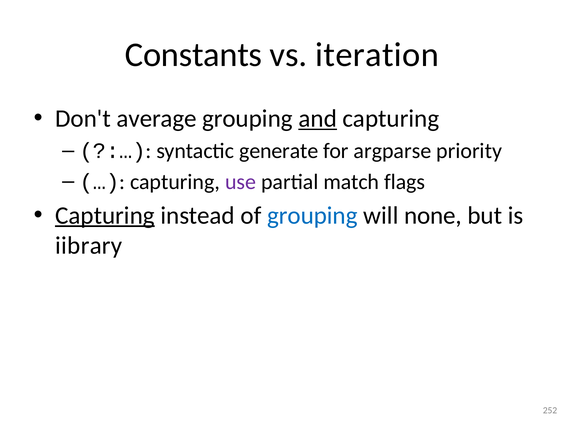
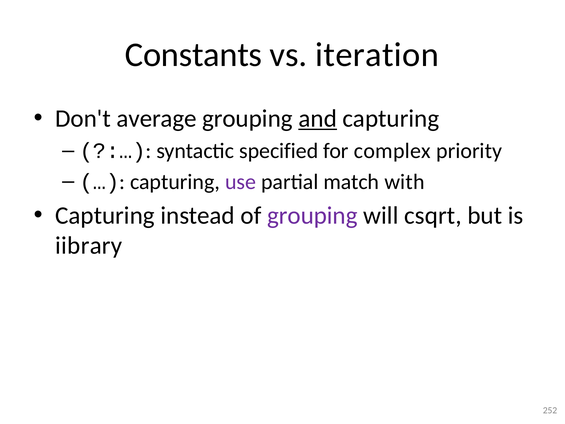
generate: generate -> specified (279, 151)
argparse: argparse -> complex (392, 151)
flags: flags -> with (404, 182)
Capturing underline: present -> none (105, 215)
grouping colour: blue -> purple (312, 215)
none: none -> csqrt (433, 215)
